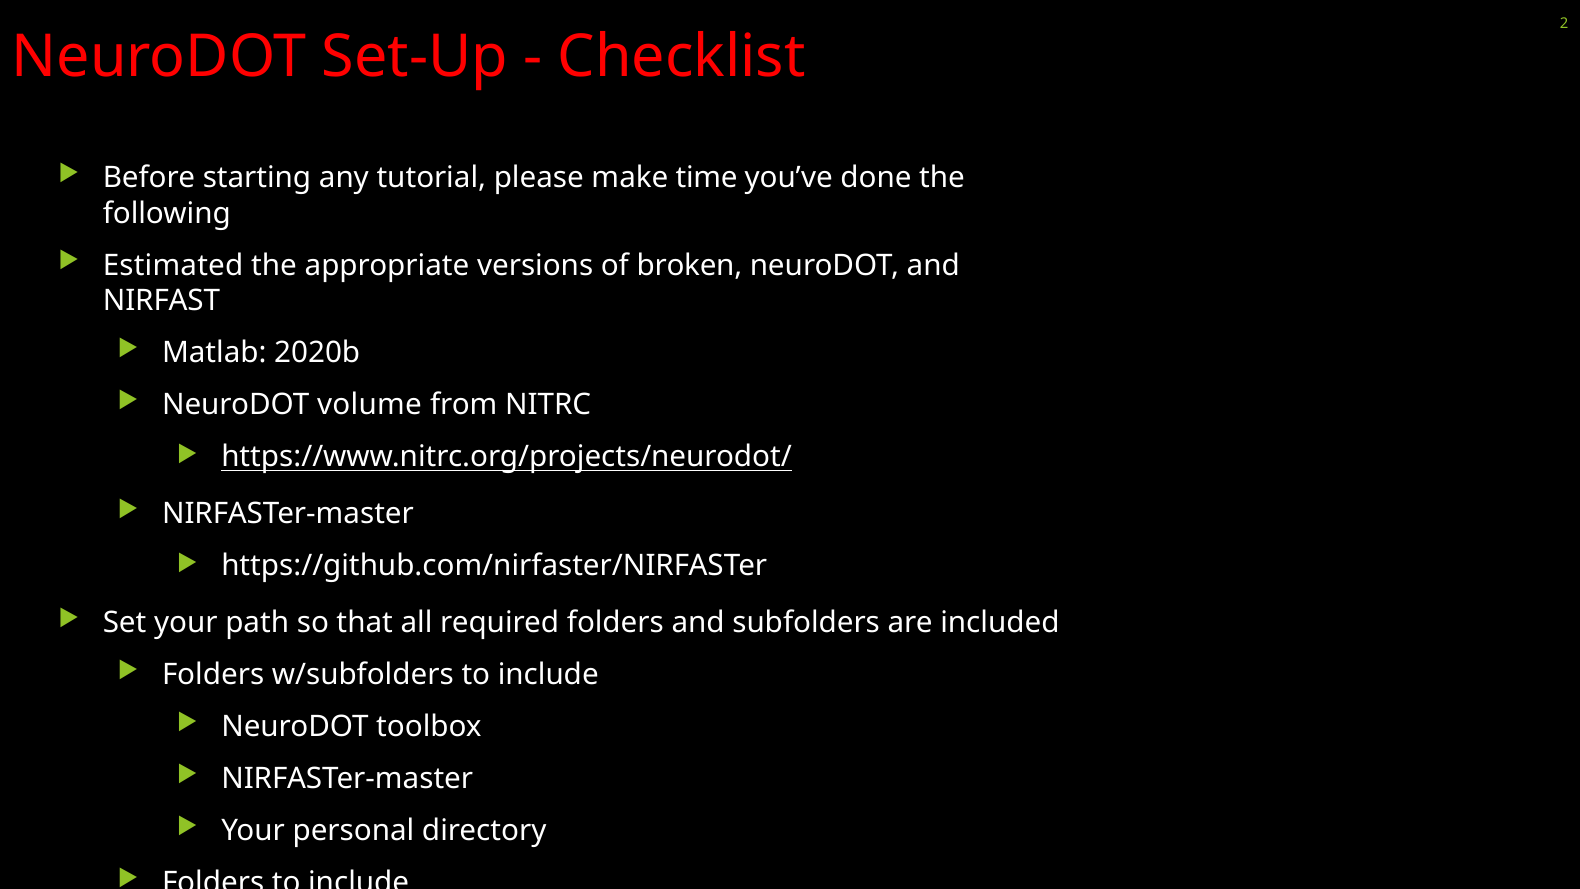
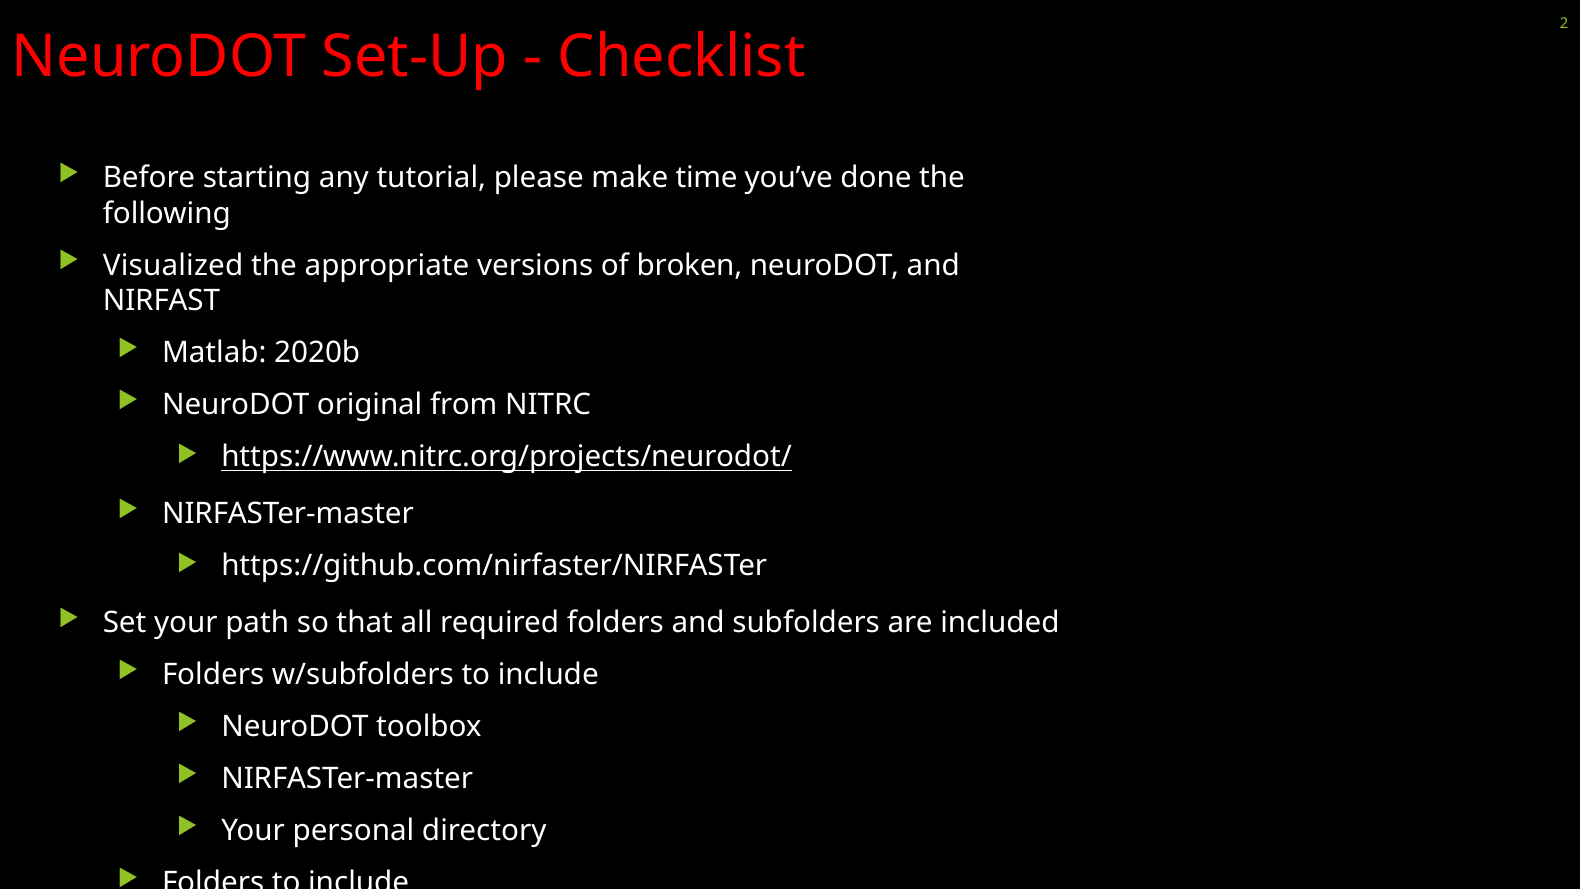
Estimated: Estimated -> Visualized (173, 265)
volume: volume -> original (370, 405)
